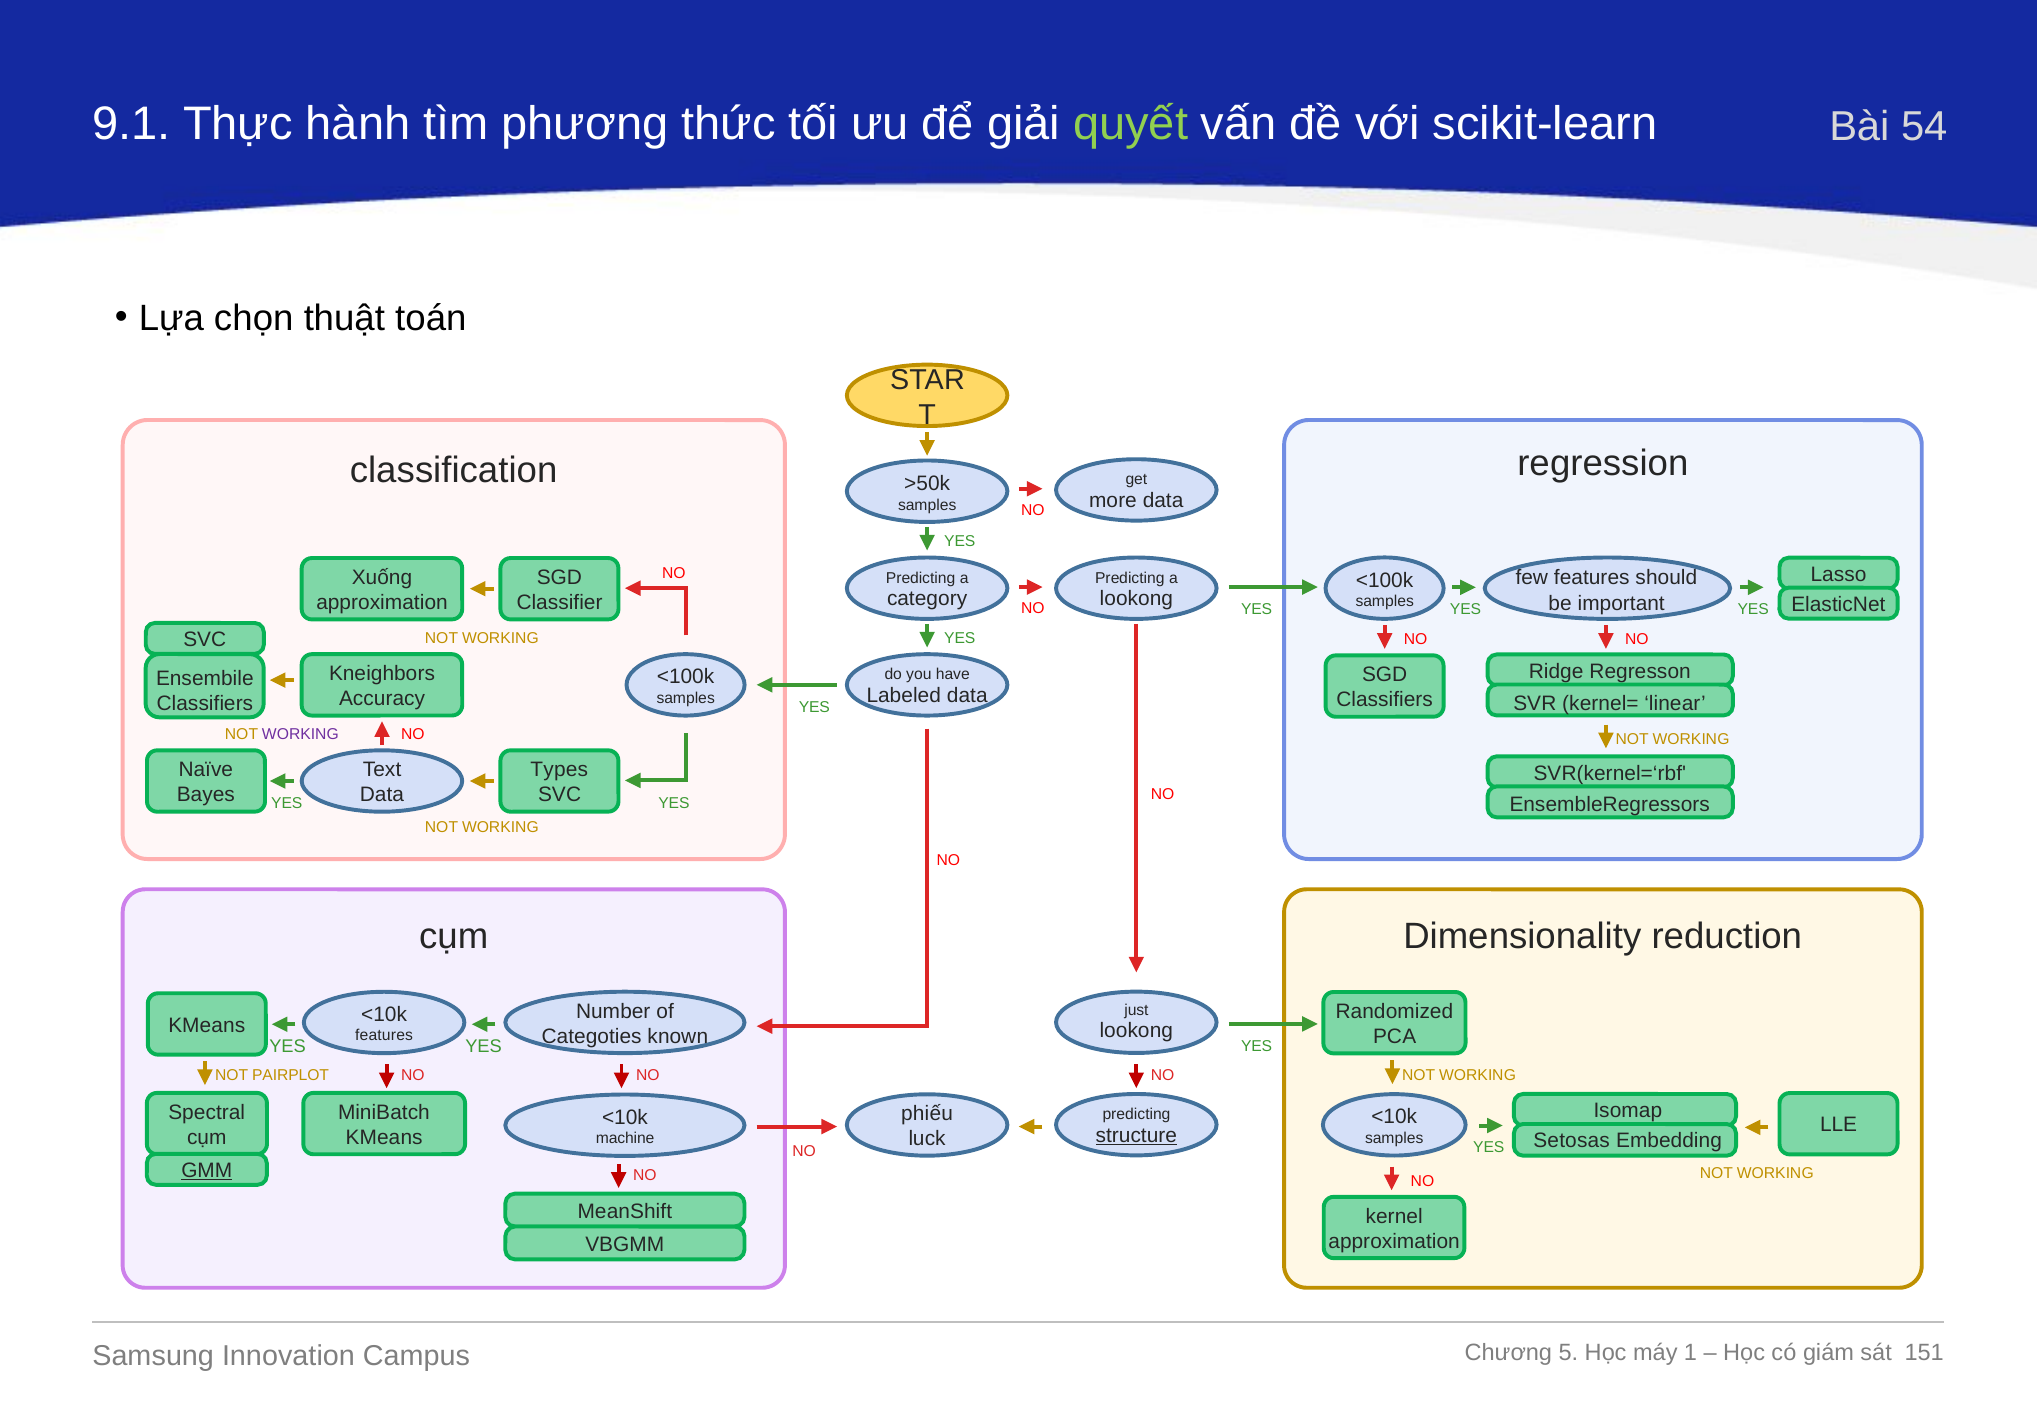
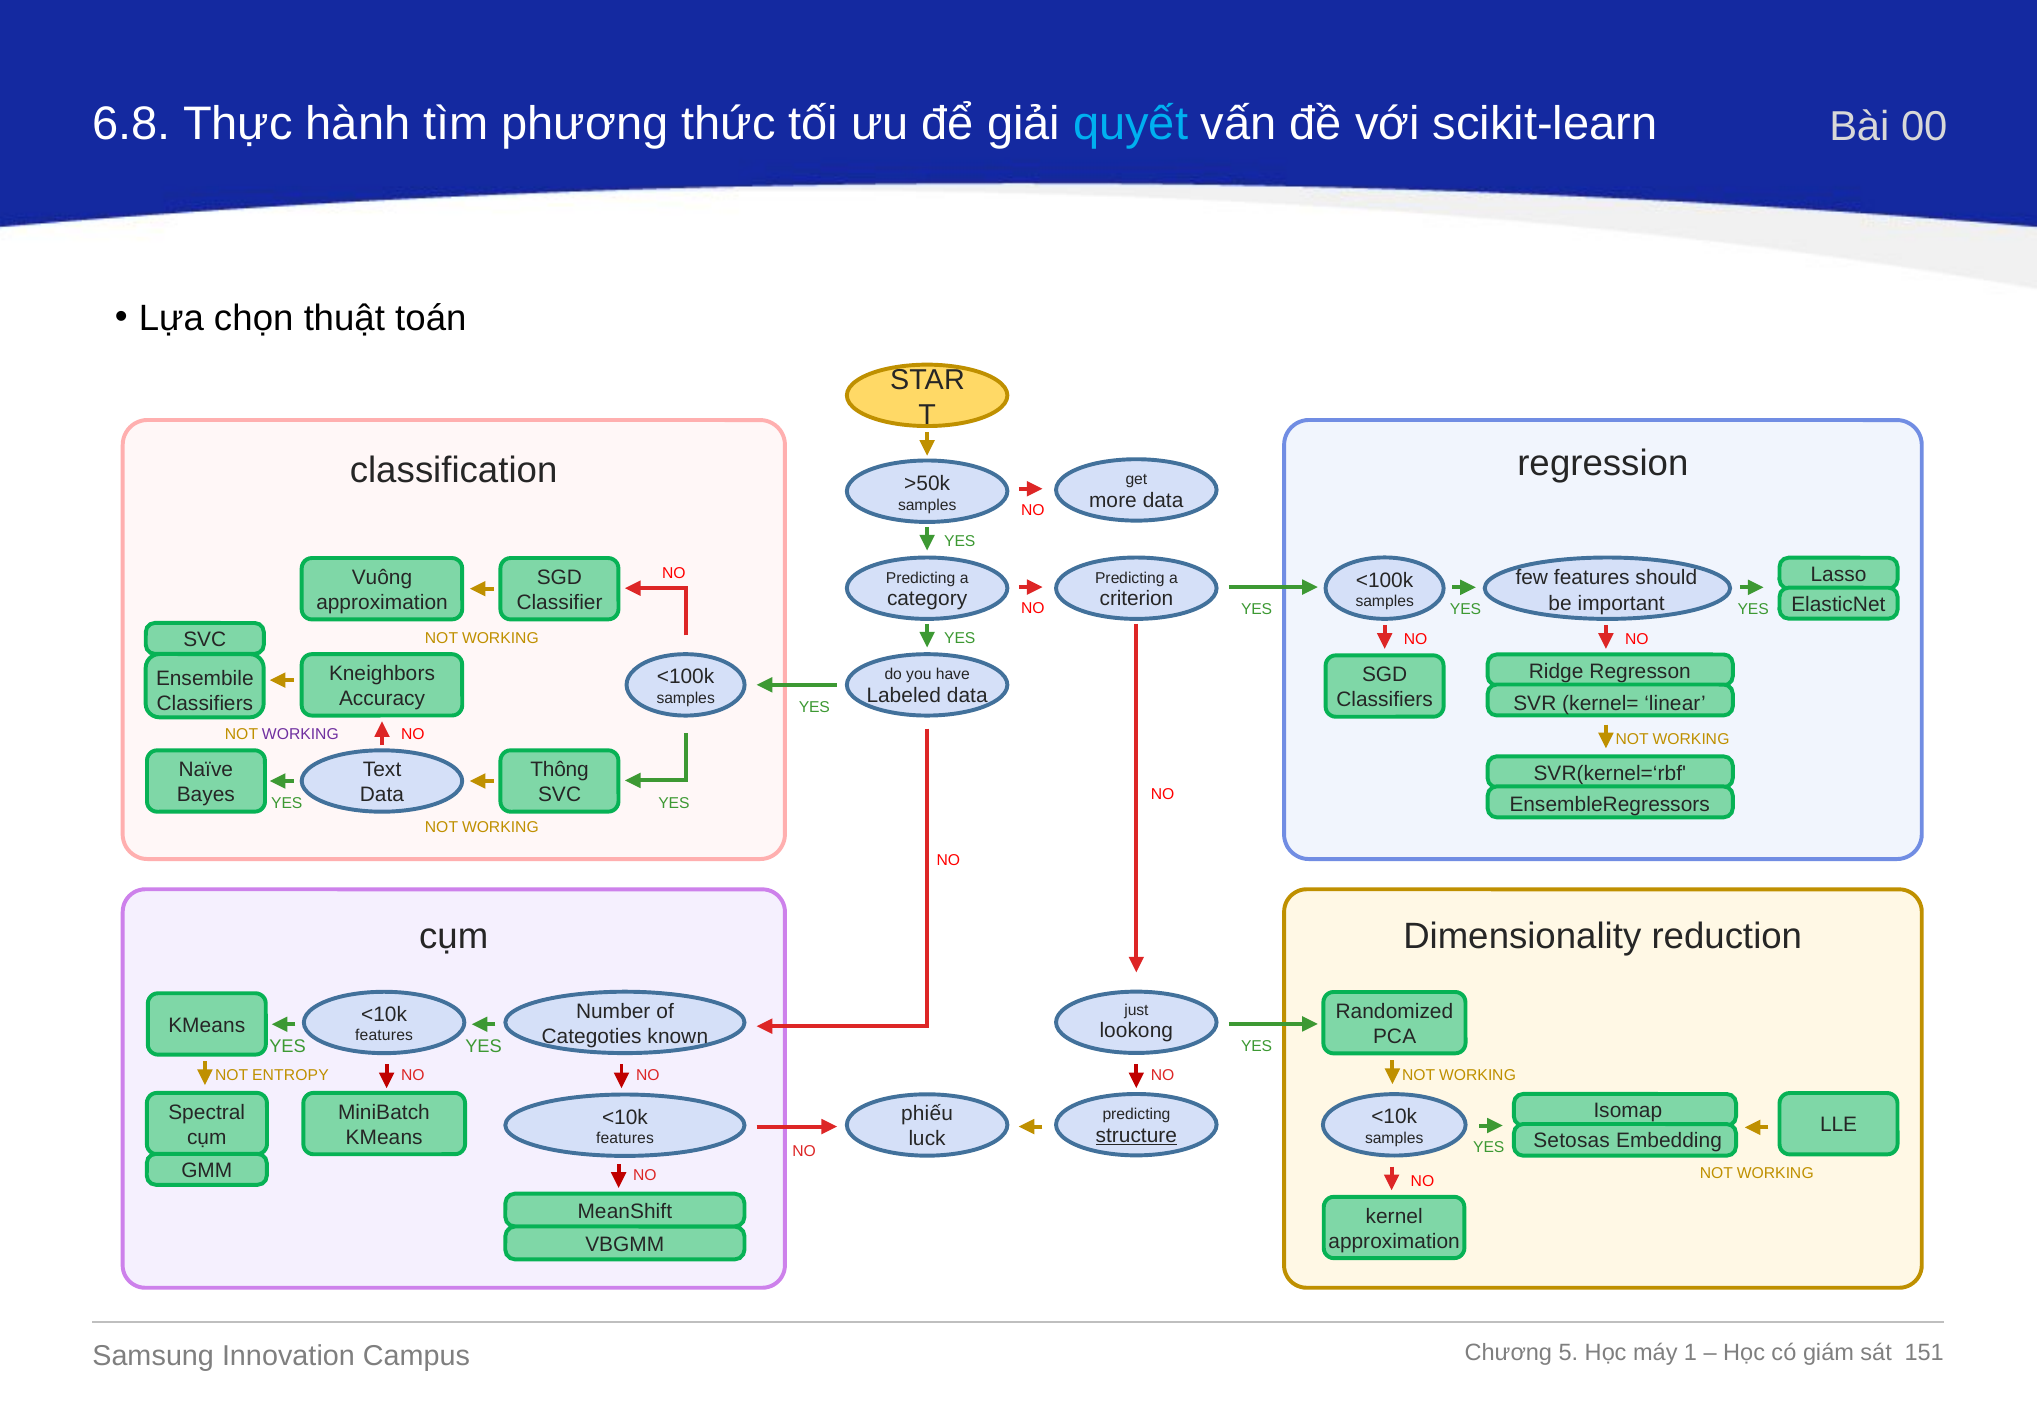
9.1: 9.1 -> 6.8 (132, 124)
quyết colour: light green -> light blue (1131, 124)
54: 54 -> 00 (1924, 127)
Xuống: Xuống -> Vuông (382, 578)
lookong: lookong -> criterion (1136, 599)
Types: Types -> Thông (560, 770)
PAIRPLOT: PAIRPLOT -> ENTROPY (290, 1075)
machine: machine -> features (625, 1139)
GMM underline: present -> none (207, 1170)
